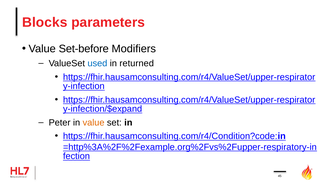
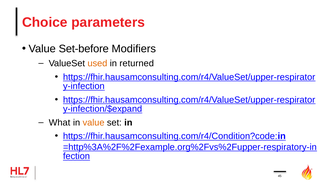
Blocks: Blocks -> Choice (45, 22)
used colour: blue -> orange (97, 64)
Peter: Peter -> What (60, 123)
